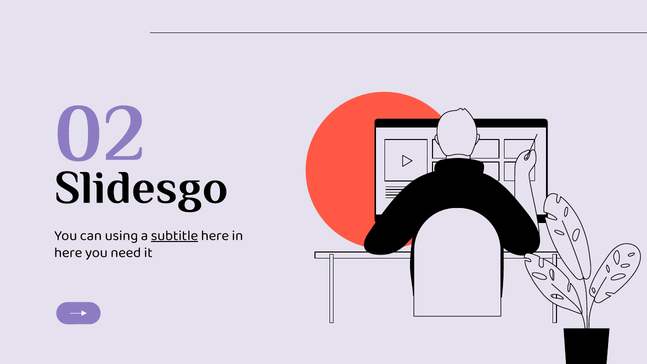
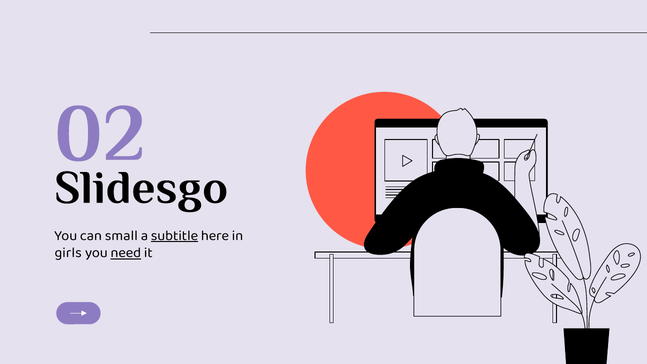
using: using -> small (121, 235)
here: here -> girls (68, 253)
need underline: none -> present (126, 253)
